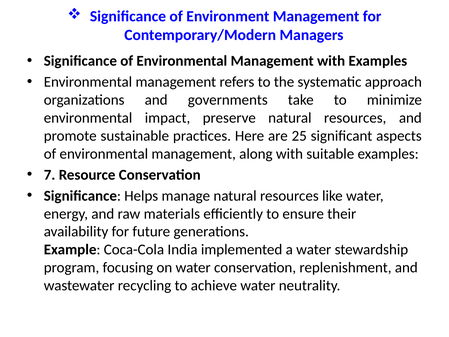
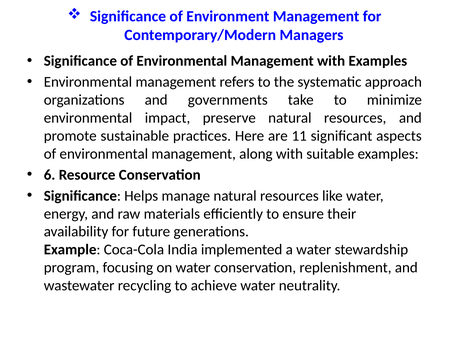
25: 25 -> 11 (299, 136)
7: 7 -> 6 (50, 175)
